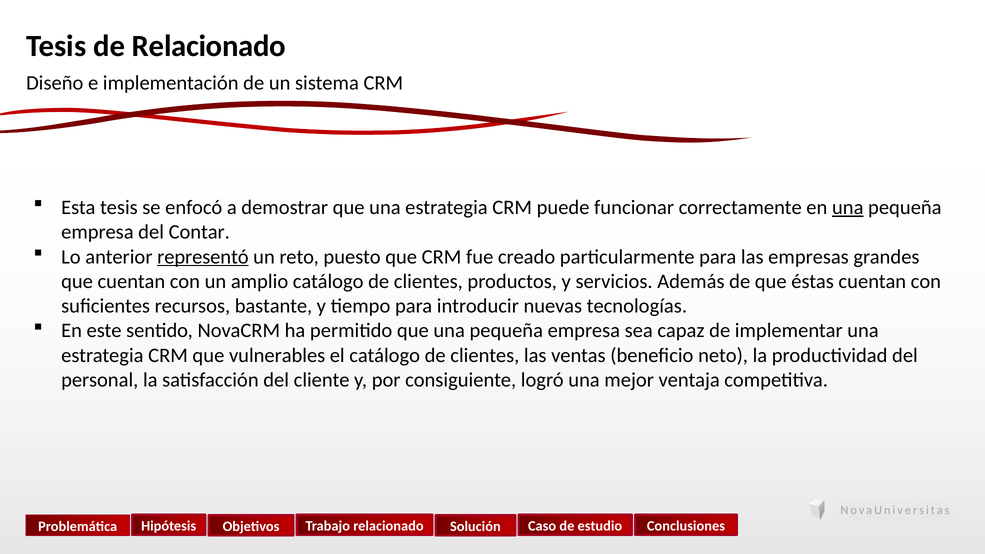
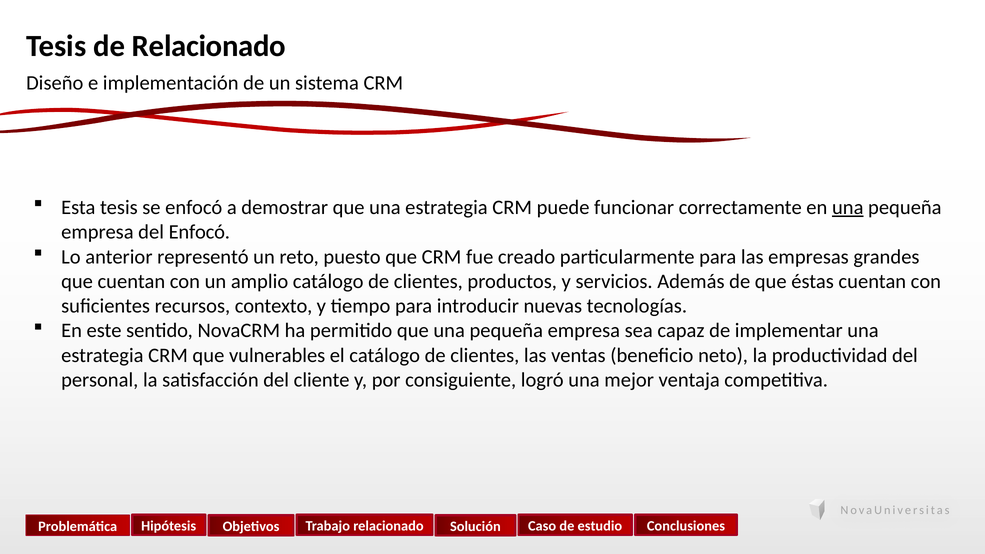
del Contar: Contar -> Enfocó (199, 232)
representó underline: present -> none (203, 257)
bastante: bastante -> contexto (274, 306)
